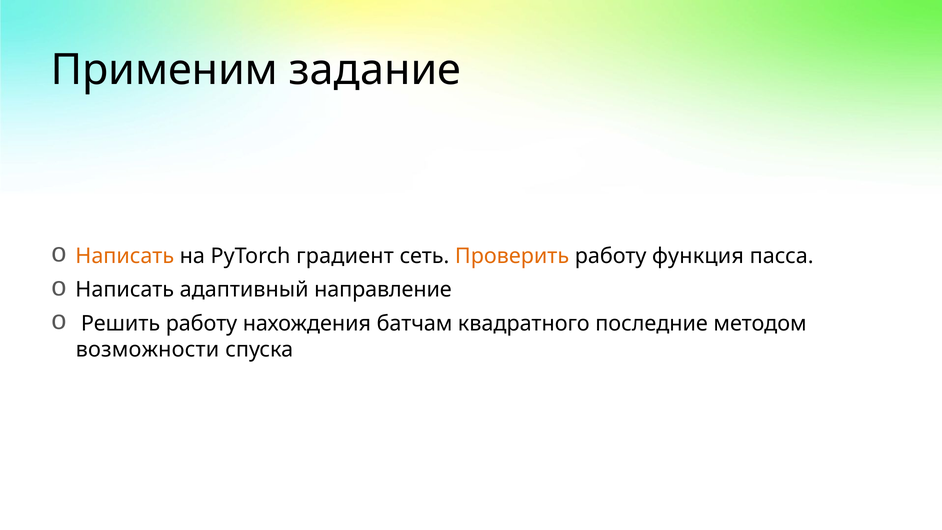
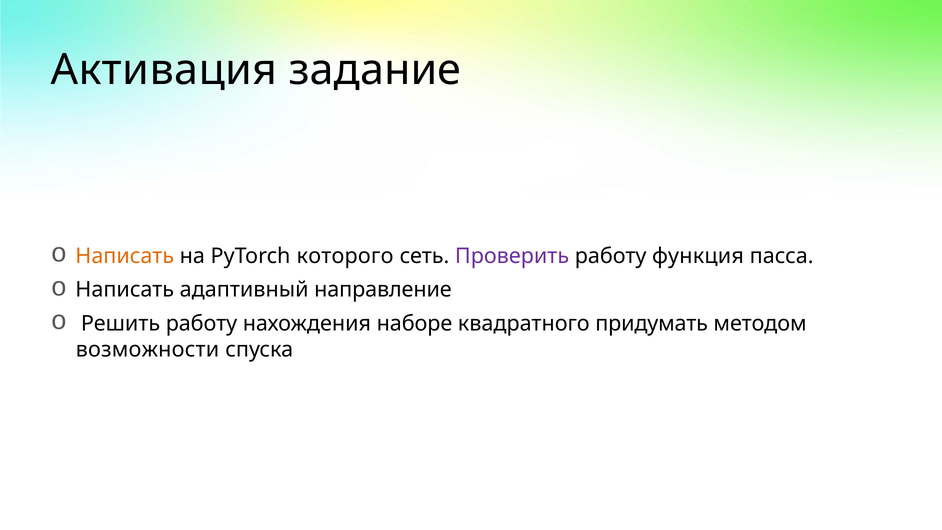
Применим: Применим -> Активация (164, 70)
градиент: градиент -> которого (345, 256)
Проверить colour: orange -> purple (512, 256)
батчам: батчам -> наборе (414, 324)
последние: последние -> придумать (652, 324)
